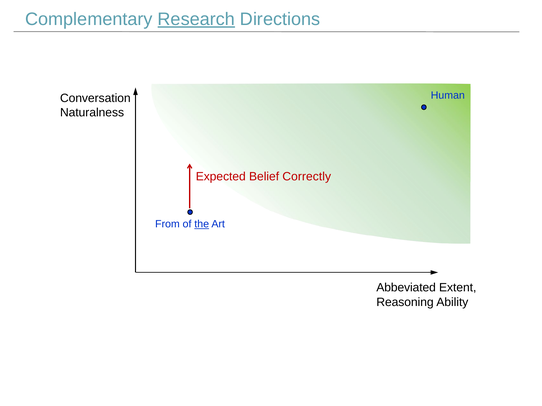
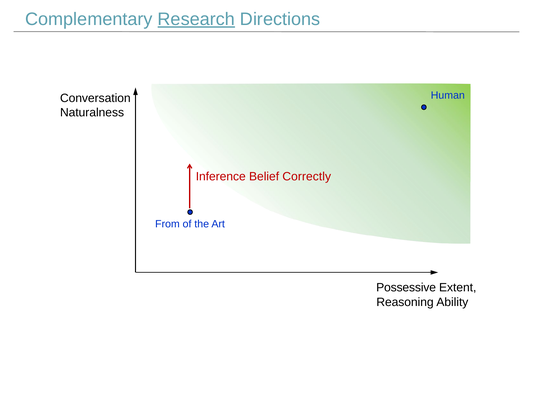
Expected: Expected -> Inference (221, 177)
the underline: present -> none (202, 224)
Abbeviated: Abbeviated -> Possessive (406, 288)
